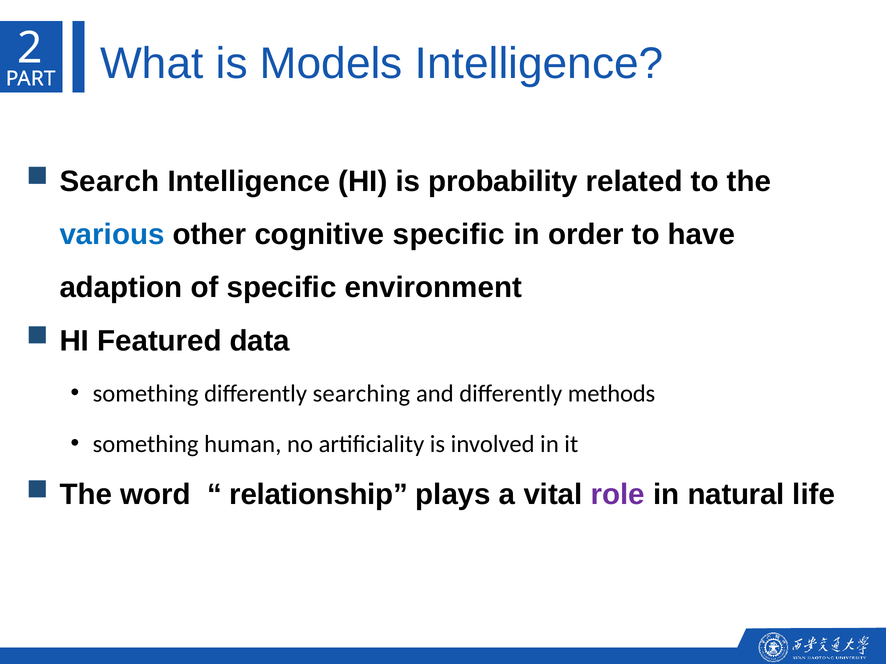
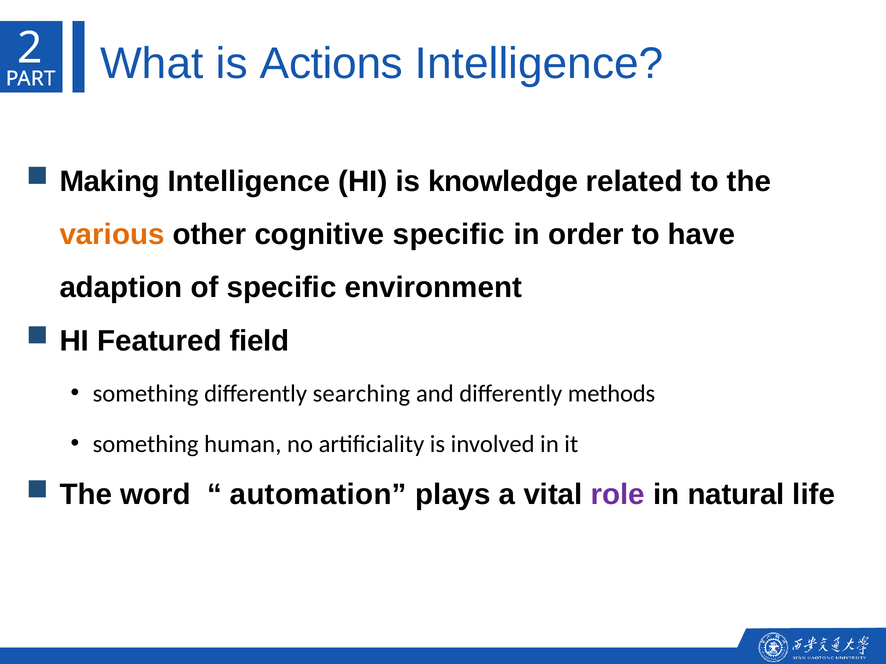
Models: Models -> Actions (331, 64)
Search: Search -> Making (110, 182)
probability: probability -> knowledge (503, 182)
various colour: blue -> orange (112, 235)
data: data -> field (260, 341)
relationship: relationship -> automation (318, 495)
